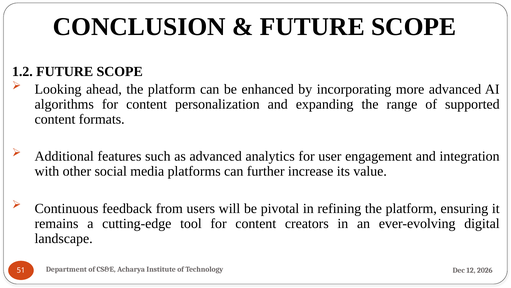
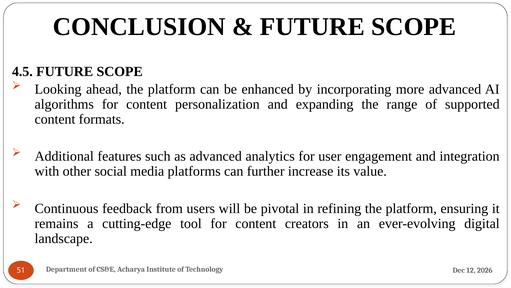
1.2: 1.2 -> 4.5 (22, 71)
